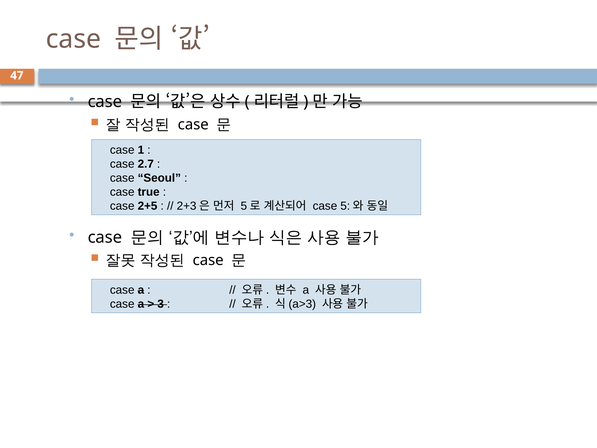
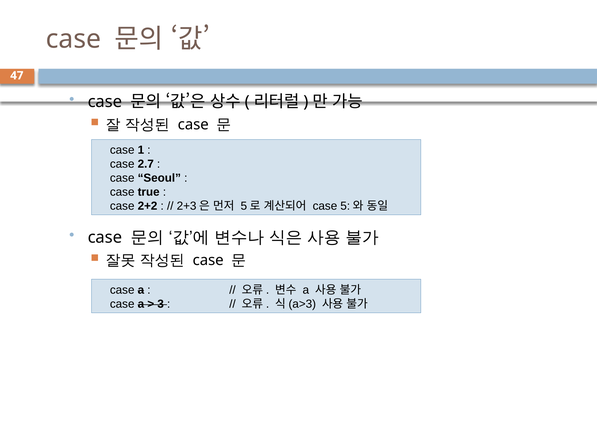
2+5: 2+5 -> 2+2 (148, 206)
